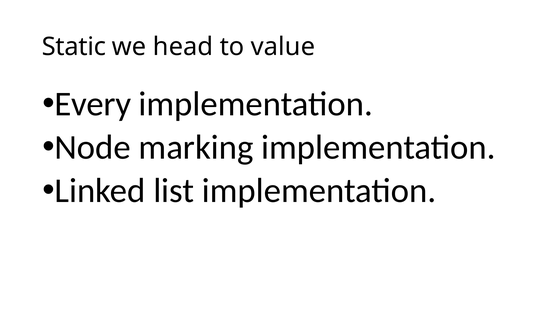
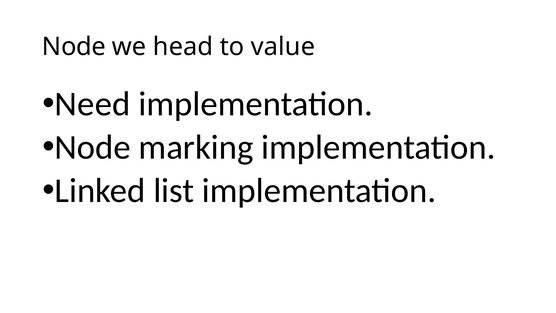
Static: Static -> Node (74, 47)
Every: Every -> Need (93, 104)
